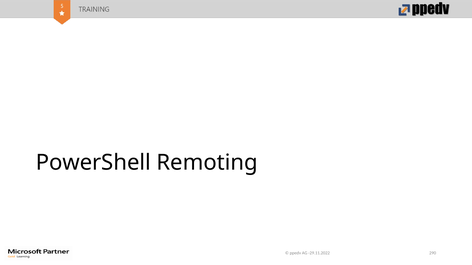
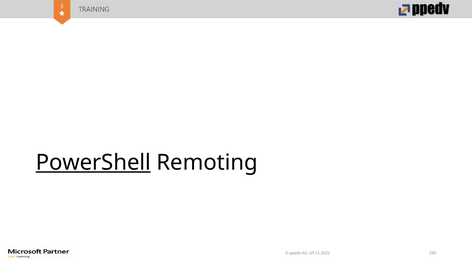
PowerShell underline: none -> present (93, 163)
